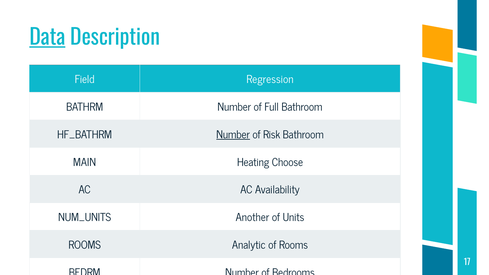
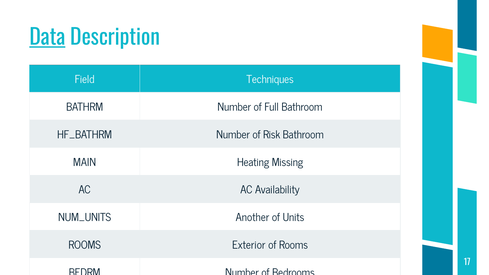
Regression: Regression -> Techniques (270, 80)
Number underline: present -> none (233, 135)
Choose: Choose -> Missing (287, 162)
Analytic: Analytic -> Exterior (249, 245)
